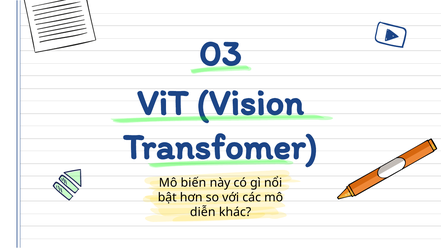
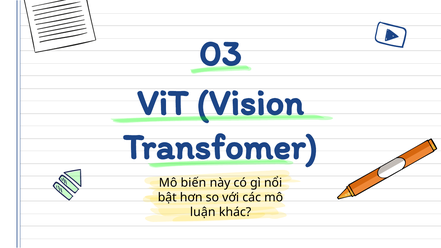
diễn: diễn -> luận (203, 212)
